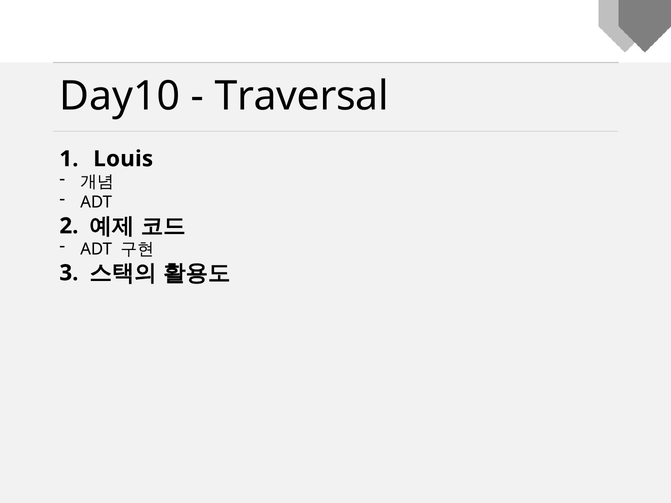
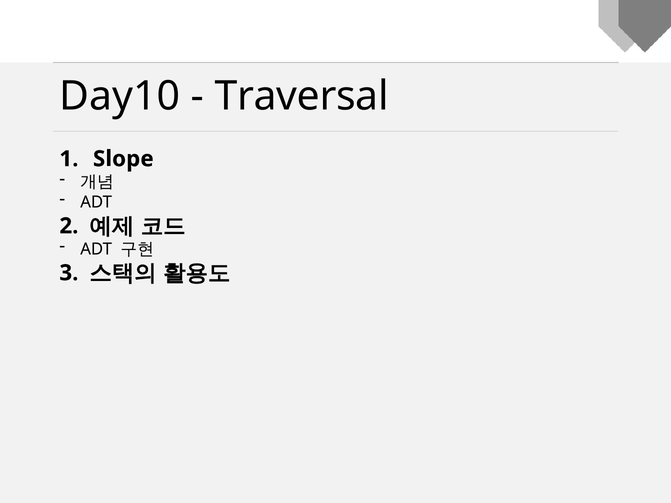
Louis: Louis -> Slope (123, 159)
